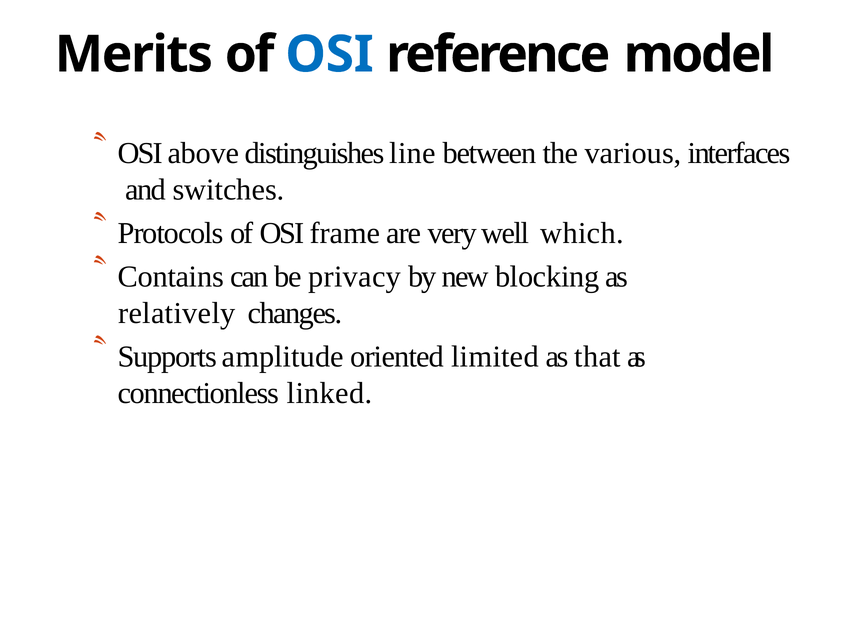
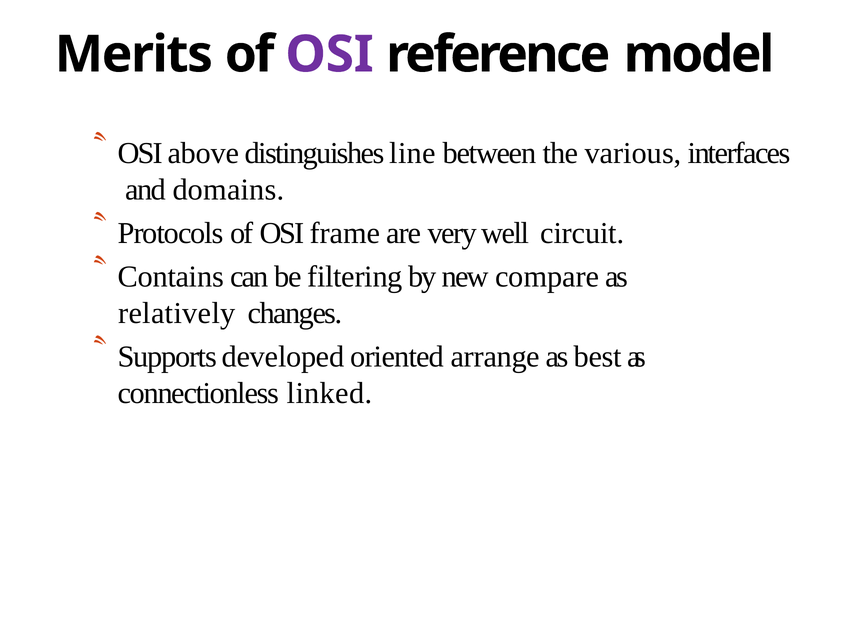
OSI colour: blue -> purple (329, 55)
switches: switches -> domains (228, 190)
which: which -> circuit (582, 234)
privacy: privacy -> filtering (355, 277)
blocking: blocking -> compare (547, 277)
amplitude: amplitude -> developed (283, 357)
limited: limited -> arrange (495, 357)
that: that -> best (598, 357)
